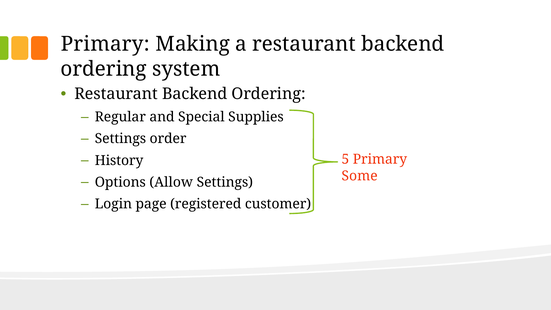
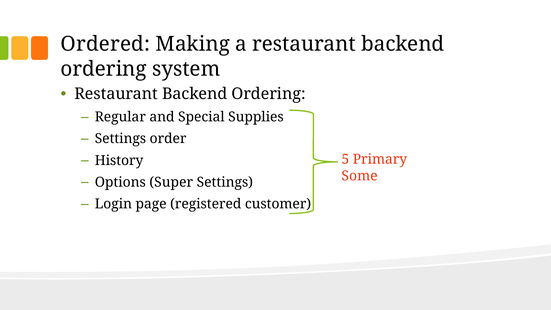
Primary: Primary -> Ordered (105, 44)
Allow: Allow -> Super (171, 182)
